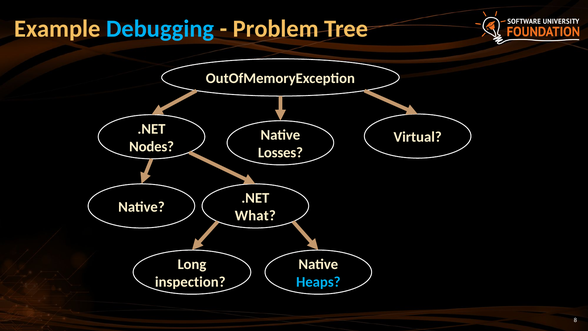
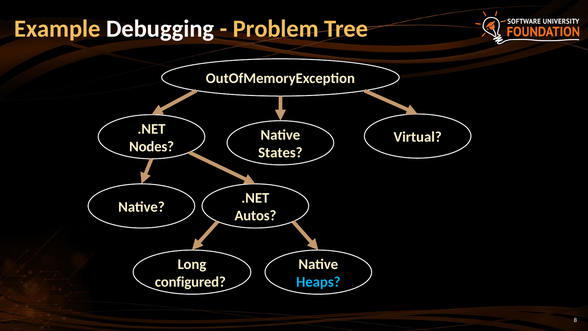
Debugging colour: light blue -> white (160, 29)
Losses: Losses -> States (280, 153)
What: What -> Autos (255, 216)
inspection: inspection -> configured (190, 282)
